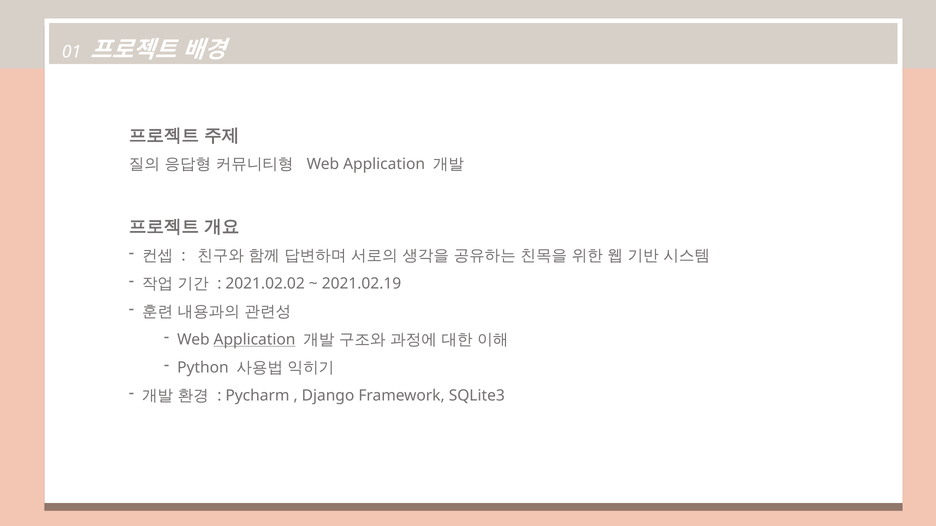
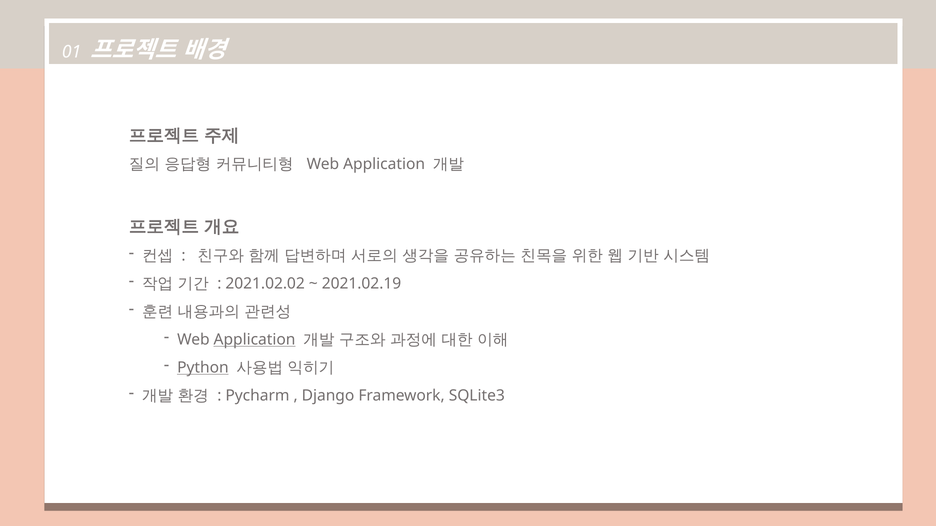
Python underline: none -> present (203, 368)
